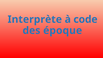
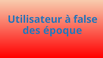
Interprète: Interprète -> Utilisateur (35, 19)
code: code -> false (85, 19)
